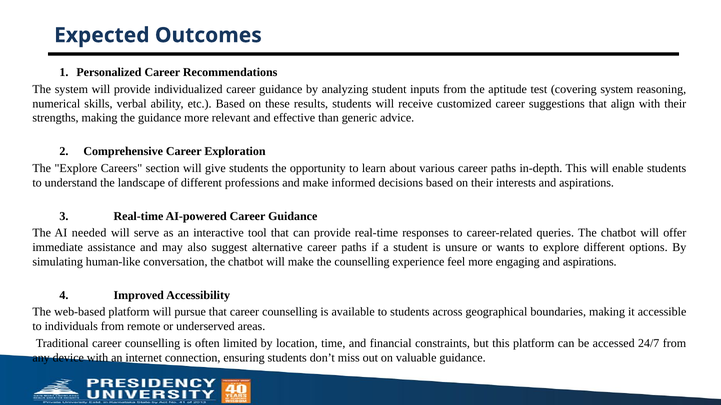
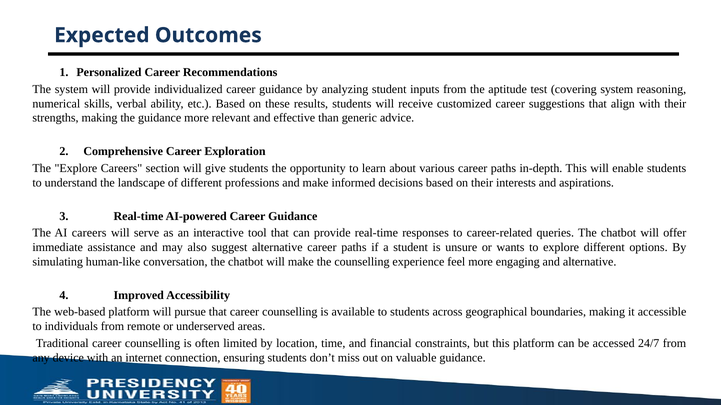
AI needed: needed -> careers (89, 233)
engaging and aspirations: aspirations -> alternative (590, 262)
